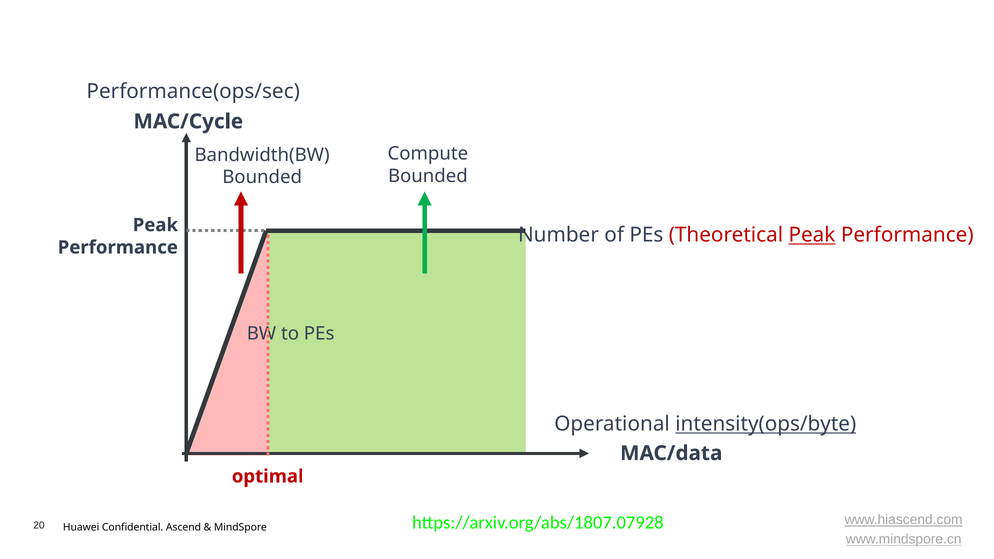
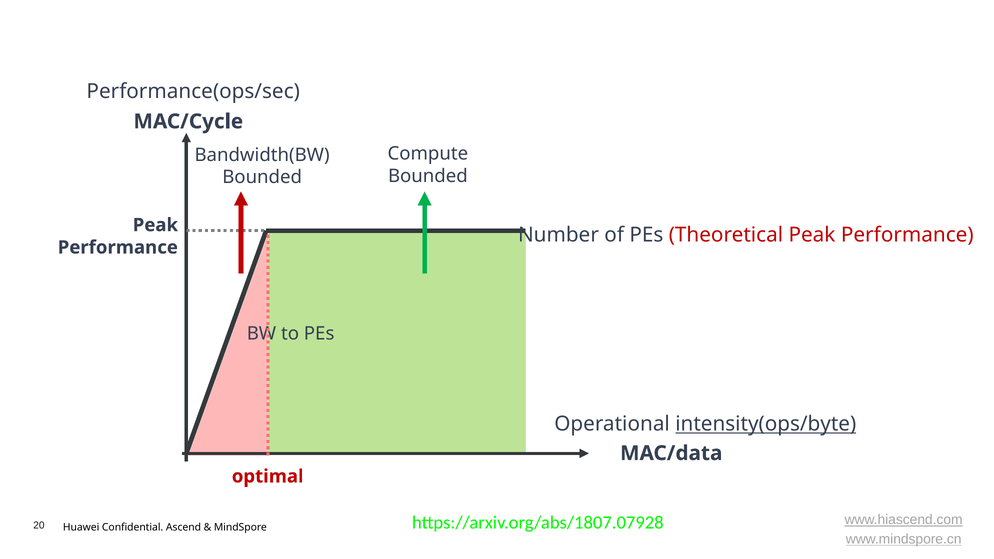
Peak underline: present -> none (812, 235)
